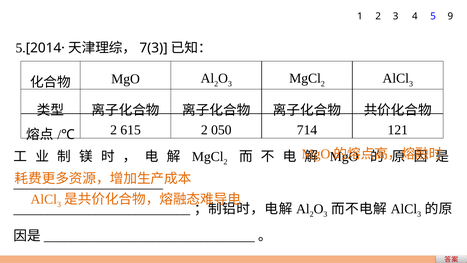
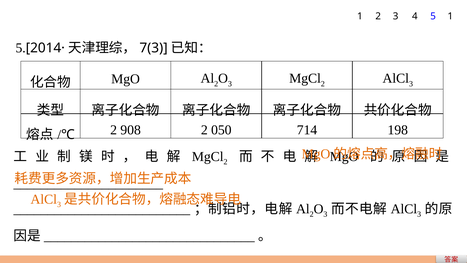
5 9: 9 -> 1 (450, 16)
615: 615 -> 908 (131, 130)
121: 121 -> 198 (398, 130)
